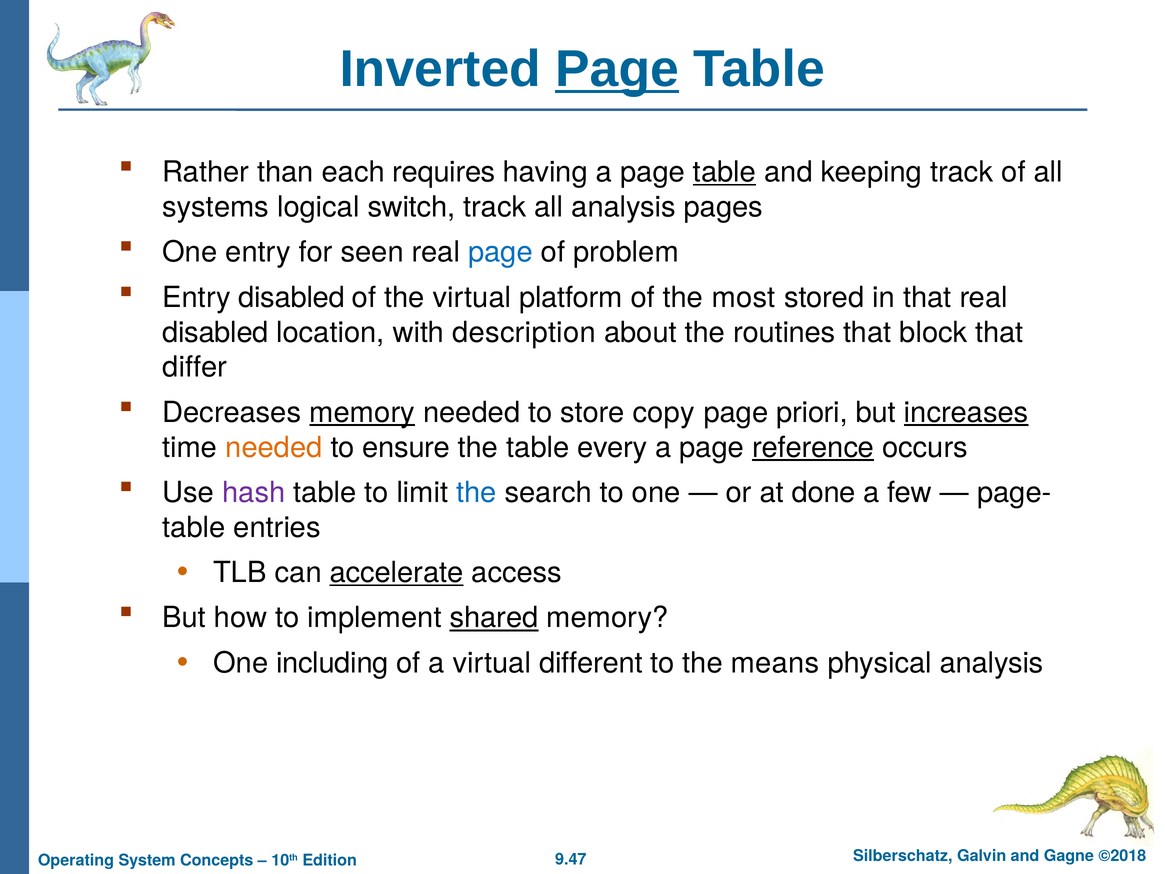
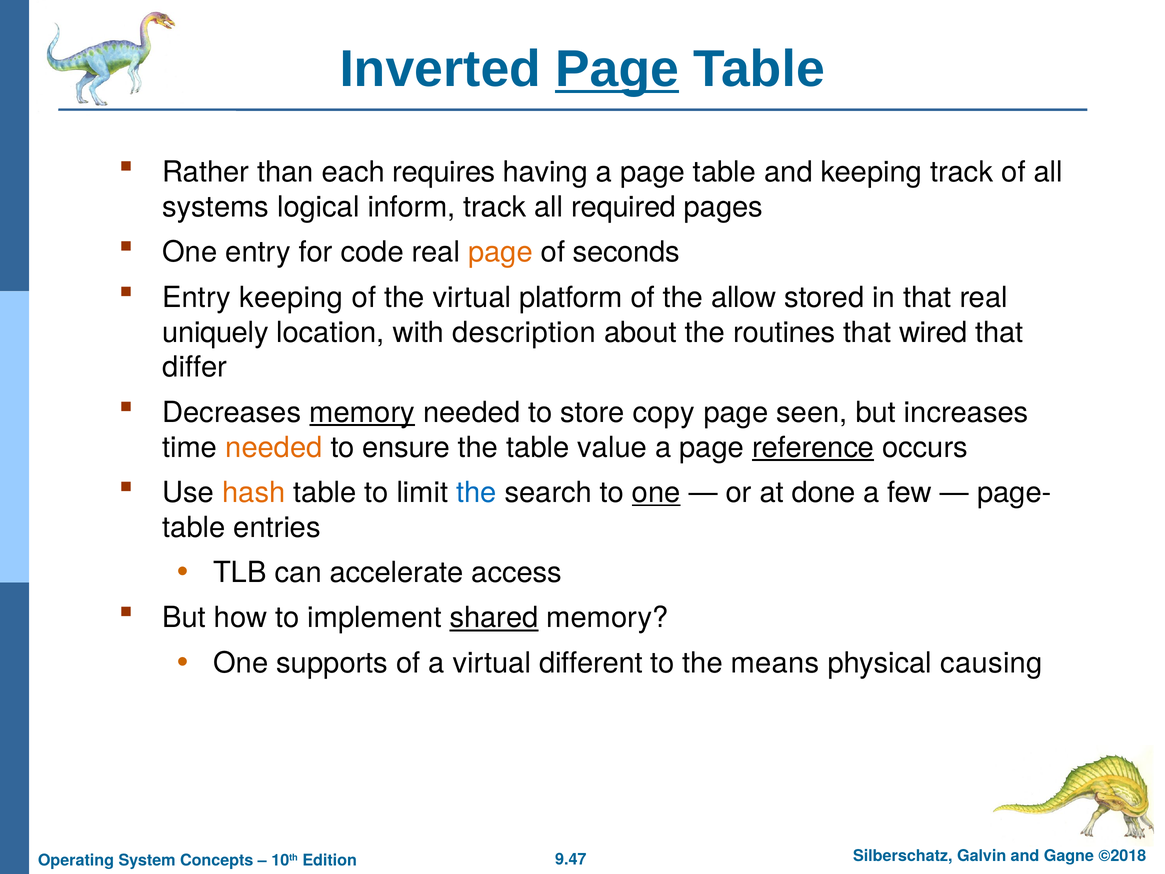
table underline: present -> none (725, 172)
switch: switch -> inform (411, 207)
all analysis: analysis -> required (624, 207)
seen: seen -> code (372, 252)
page colour: blue -> orange (500, 252)
problem: problem -> seconds (626, 252)
Entry disabled: disabled -> keeping (291, 297)
most: most -> allow (744, 297)
disabled: disabled -> uniquely (215, 332)
block: block -> wired (933, 332)
priori: priori -> seen (812, 412)
increases underline: present -> none (966, 412)
every: every -> value (612, 447)
hash colour: purple -> orange (254, 492)
one underline: none -> present (656, 492)
accelerate underline: present -> none (397, 573)
including: including -> supports (332, 663)
physical analysis: analysis -> causing (991, 663)
